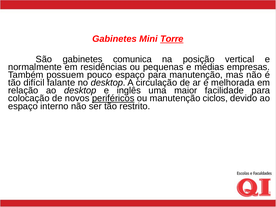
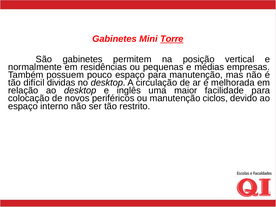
comunica: comunica -> permitem (132, 59)
falante: falante -> dividas (61, 83)
periféricos underline: present -> none (113, 98)
